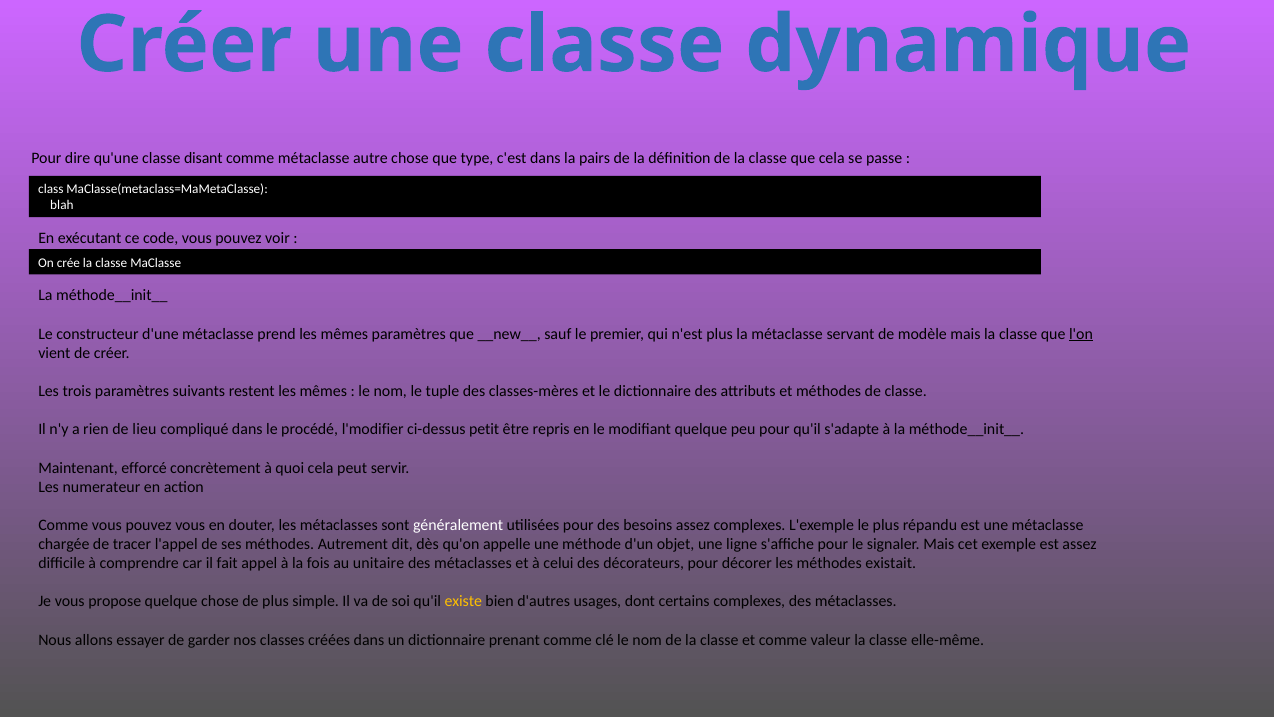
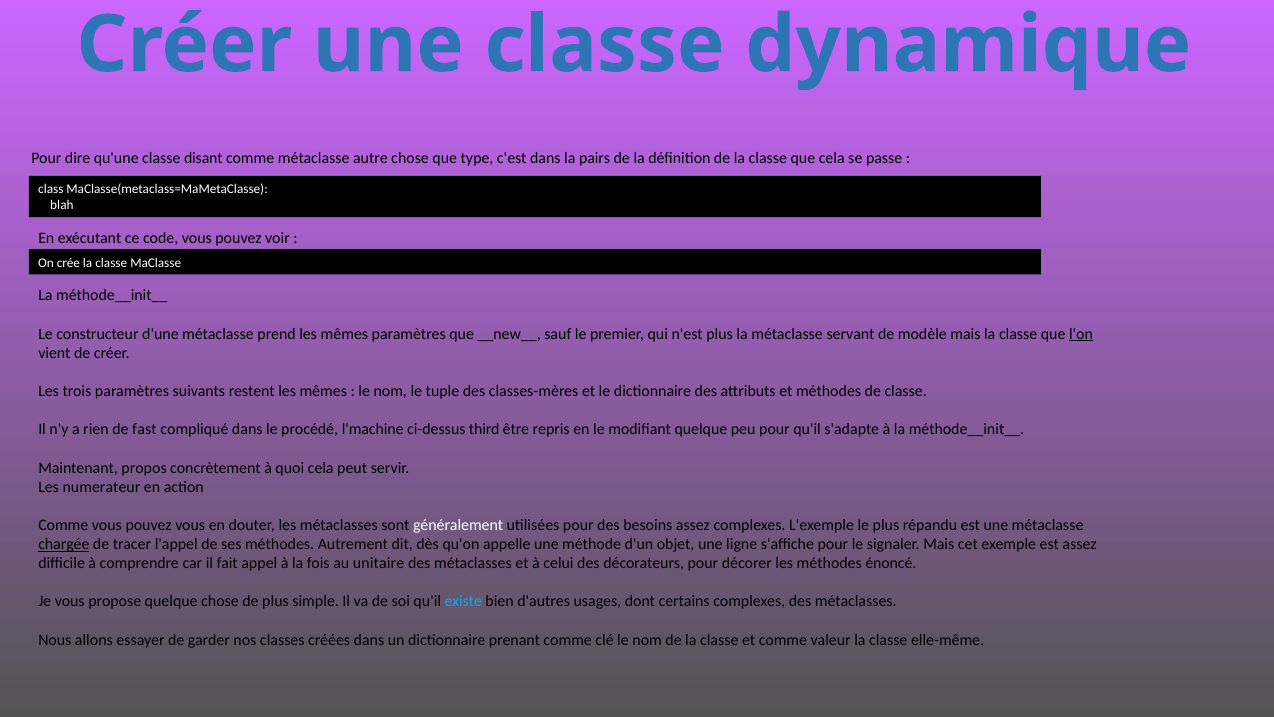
lieu: lieu -> fast (144, 429)
l'modifier: l'modifier -> l'machine (373, 429)
petit: petit -> third (484, 429)
efforcé: efforcé -> propos (144, 468)
chargée underline: none -> present (64, 544)
existait: existait -> énoncé (891, 563)
existe colour: yellow -> light blue (463, 601)
